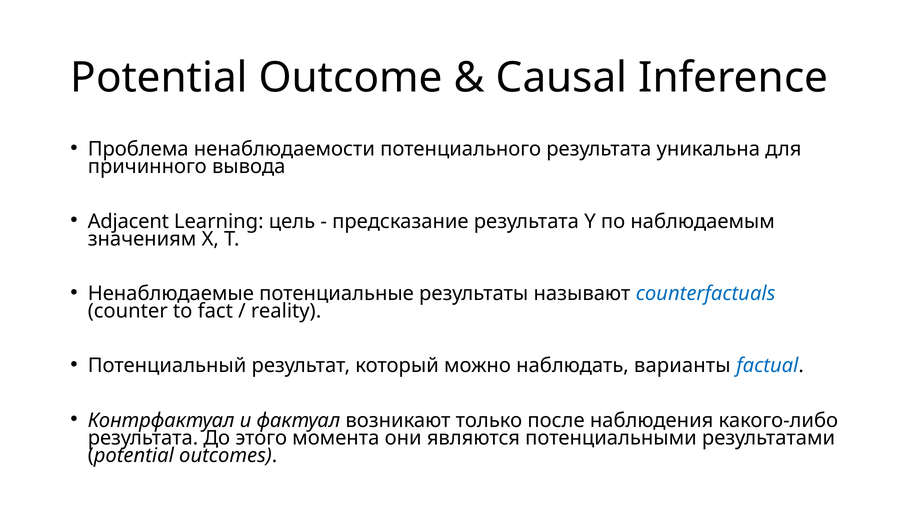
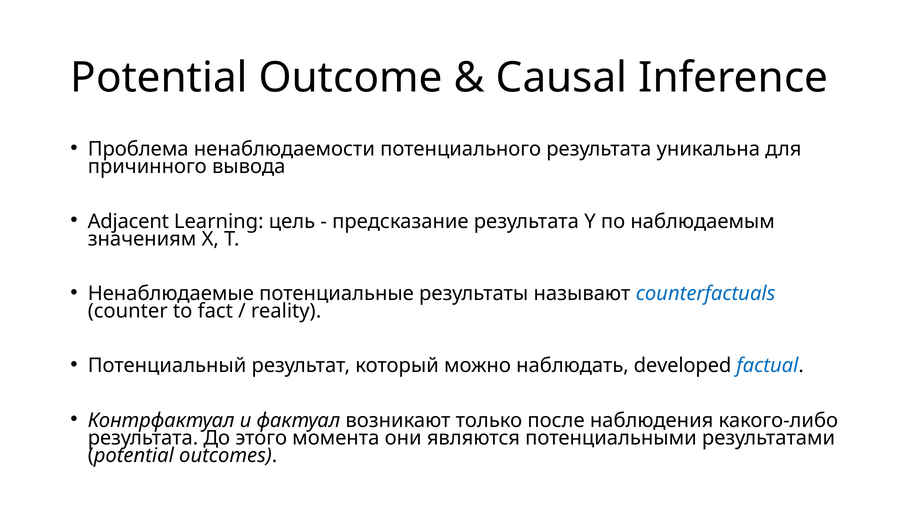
варианты: варианты -> developed (683, 366)
